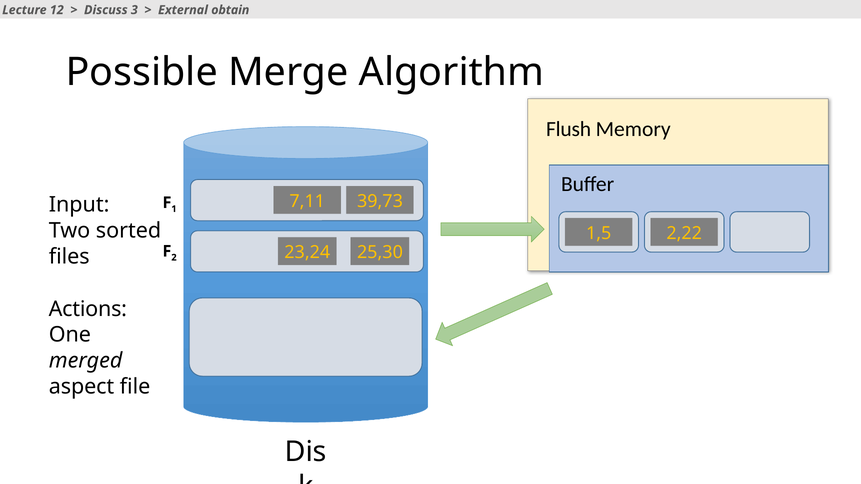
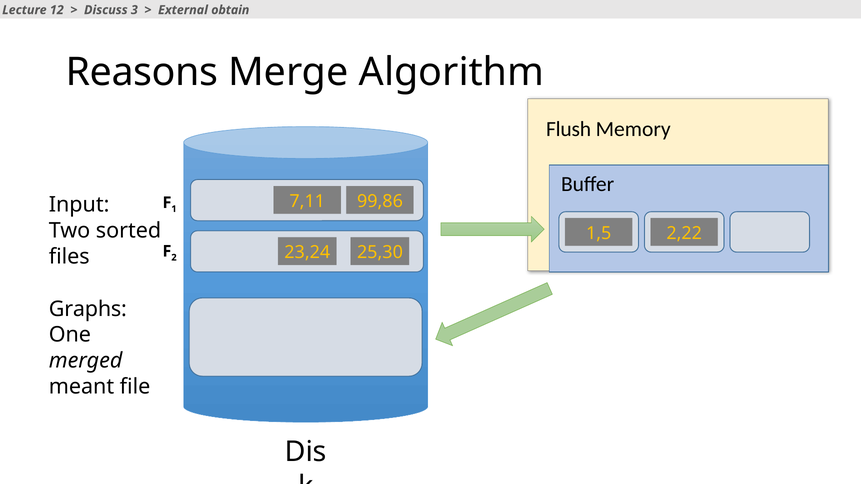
Possible: Possible -> Reasons (142, 72)
39,73: 39,73 -> 99,86 (380, 201)
Actions: Actions -> Graphs (88, 309)
aspect: aspect -> meant (81, 387)
